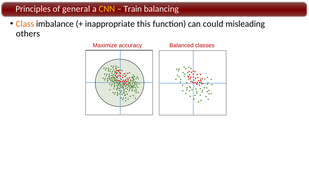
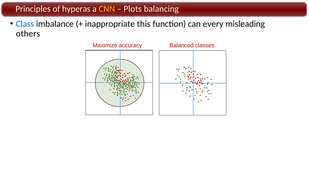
general: general -> hyperas (76, 9)
Train: Train -> Plots (133, 9)
Class colour: orange -> blue (25, 24)
could: could -> every (213, 24)
